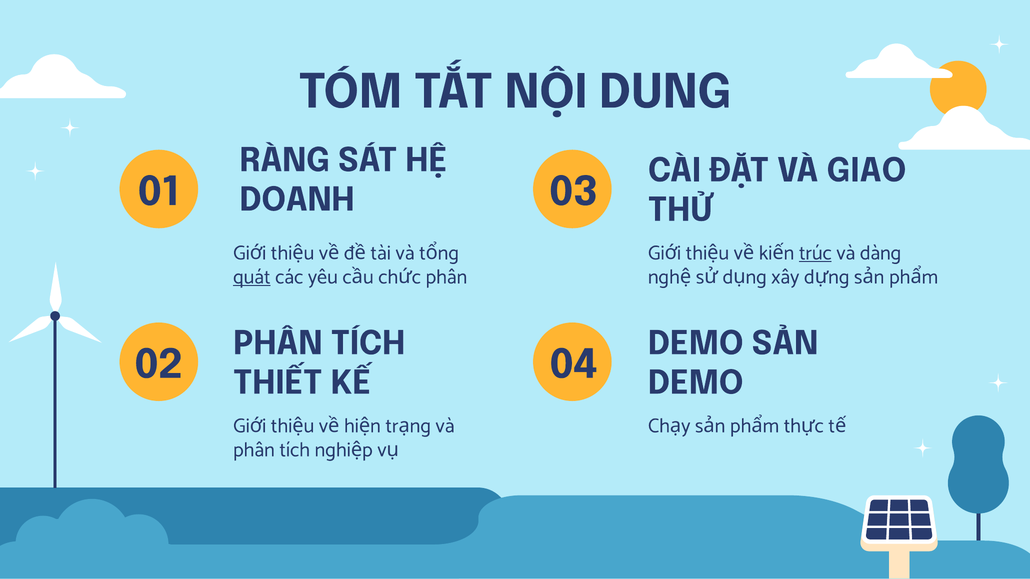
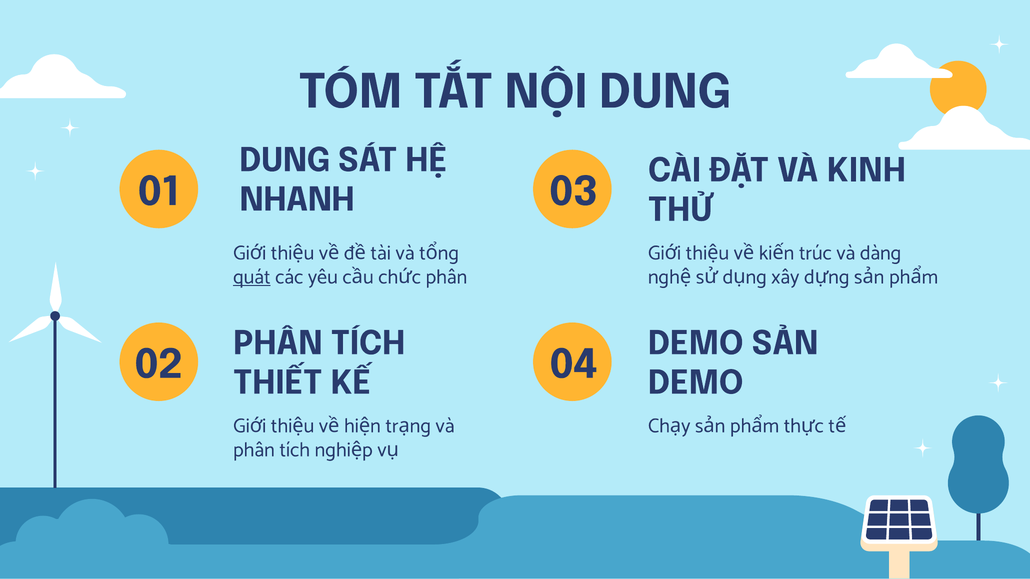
RÀNG: RÀNG -> DUNG (285, 160)
GIAO: GIAO -> KINH (866, 171)
DOANH: DOANH -> NHANH (297, 200)
trúc underline: present -> none (815, 253)
